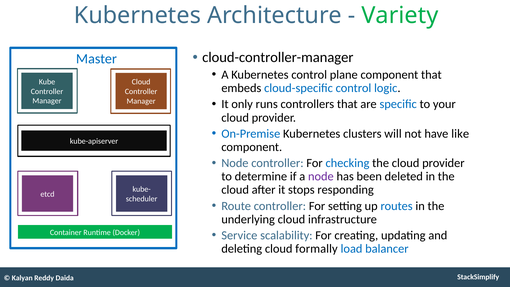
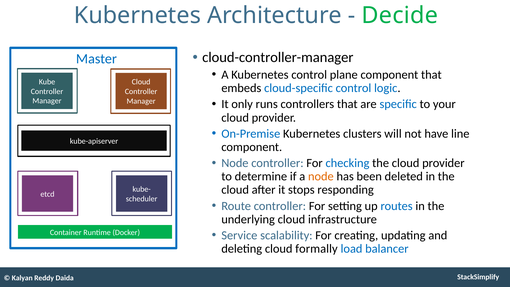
Variety: Variety -> Decide (400, 15)
like: like -> line (460, 134)
node colour: purple -> orange (321, 176)
